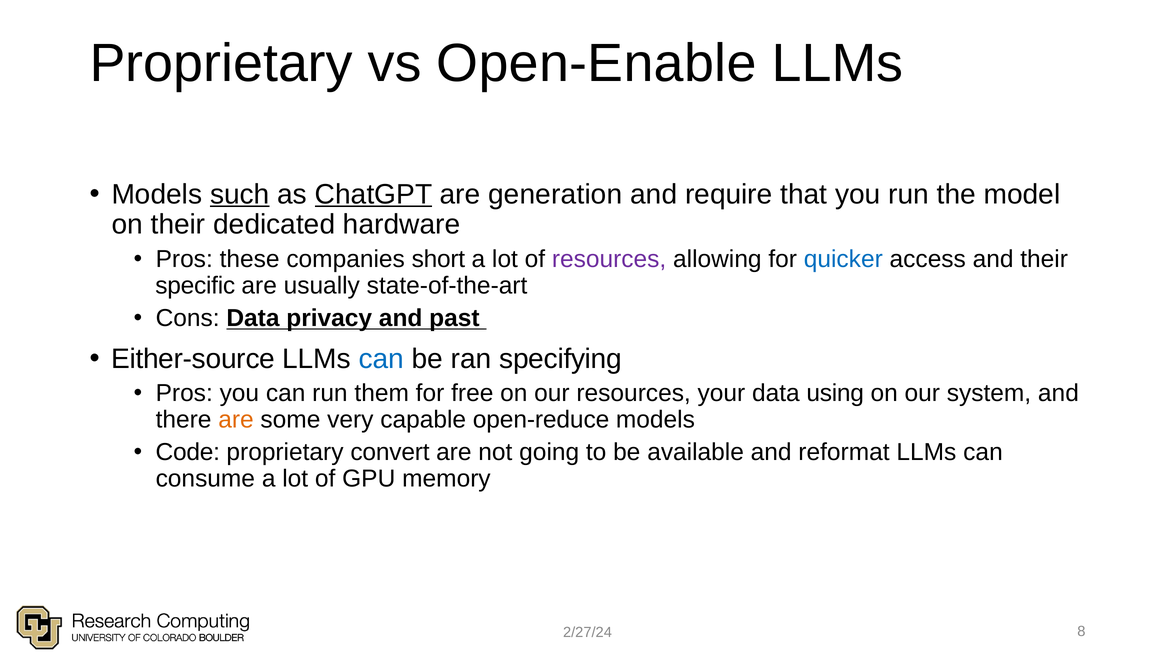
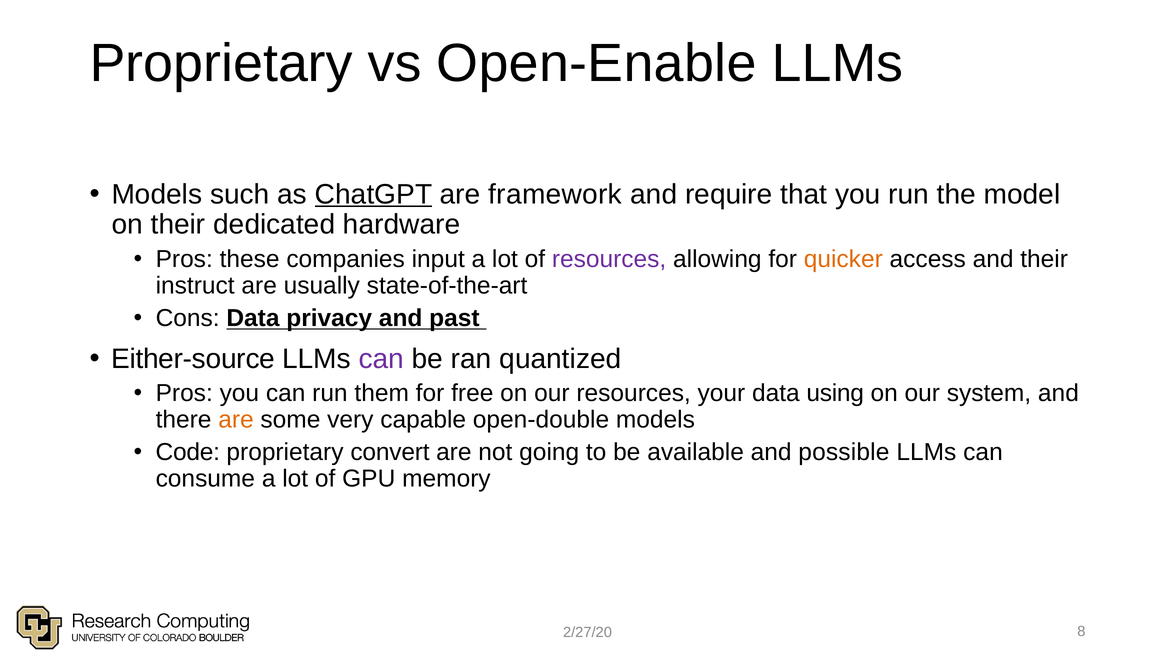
such underline: present -> none (240, 194)
generation: generation -> framework (555, 194)
short: short -> input (438, 259)
quicker colour: blue -> orange (843, 259)
specific: specific -> instruct (195, 286)
can colour: blue -> purple (381, 359)
specifying: specifying -> quantized (560, 359)
open-reduce: open-reduce -> open-double (541, 420)
reformat: reformat -> possible (844, 452)
2/27/24: 2/27/24 -> 2/27/20 (587, 633)
